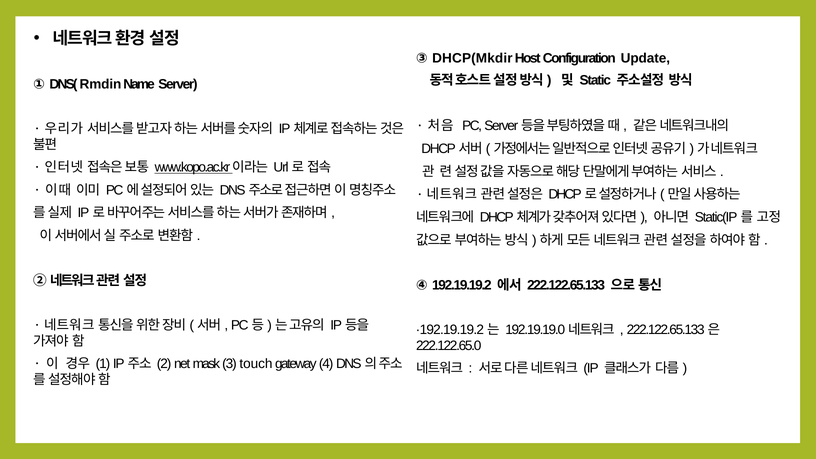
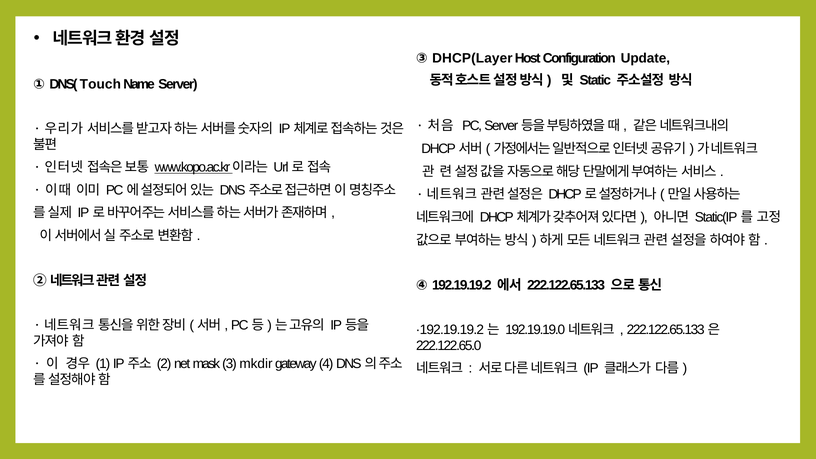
DHCP(Mkdir: DHCP(Mkdir -> DHCP(Layer (472, 58)
Rmdin: Rmdin -> Touch (100, 84)
touch: touch -> mkdir (256, 364)
